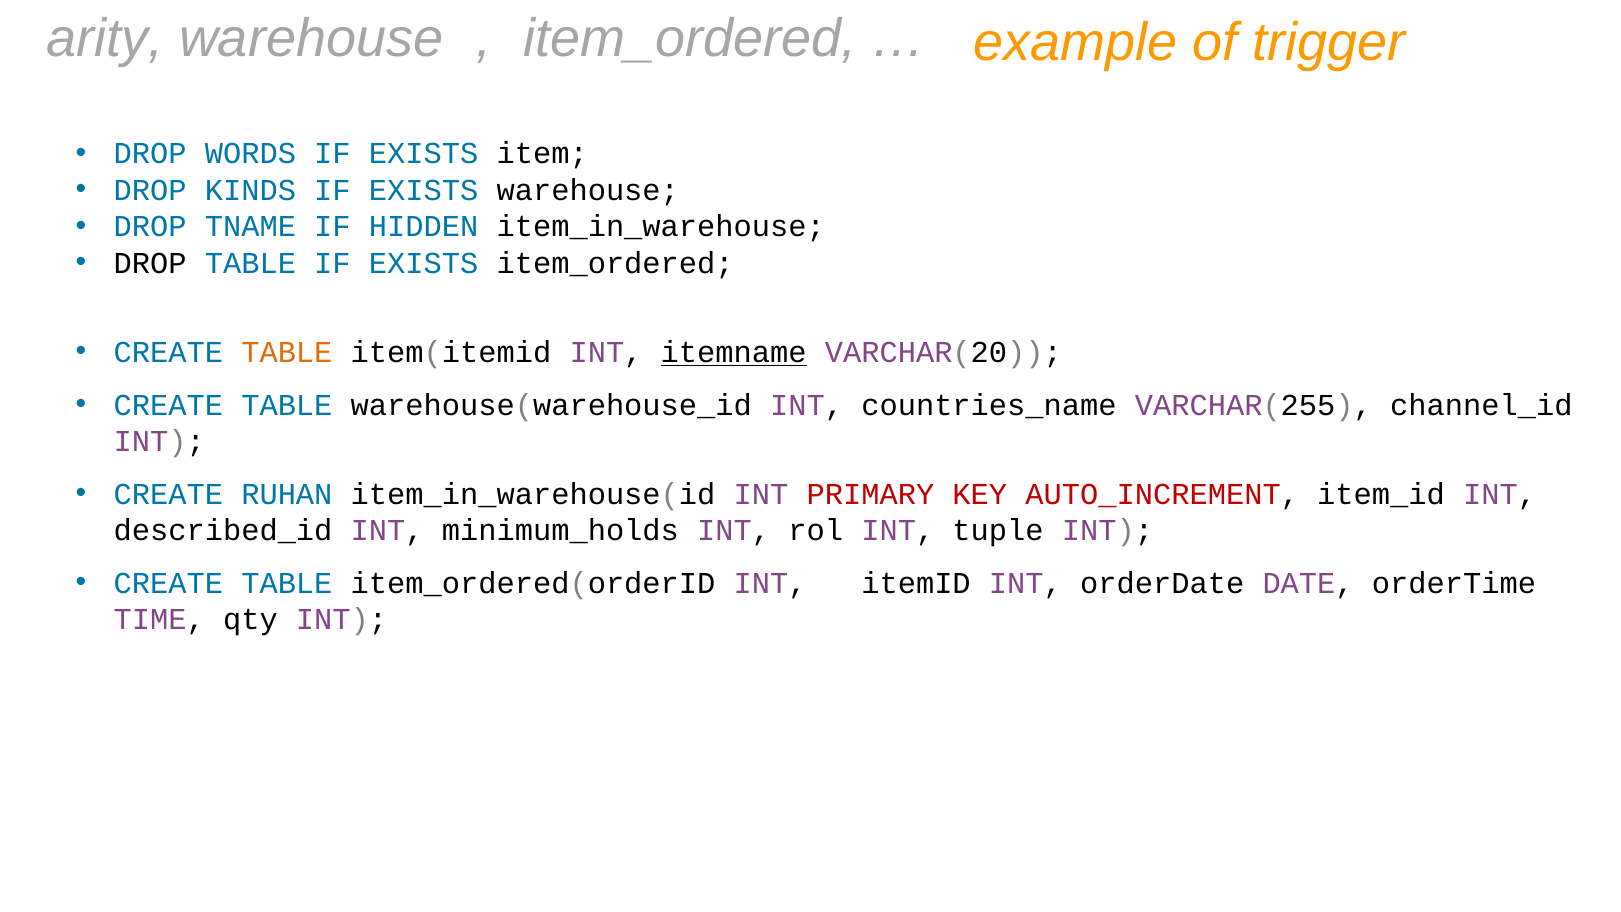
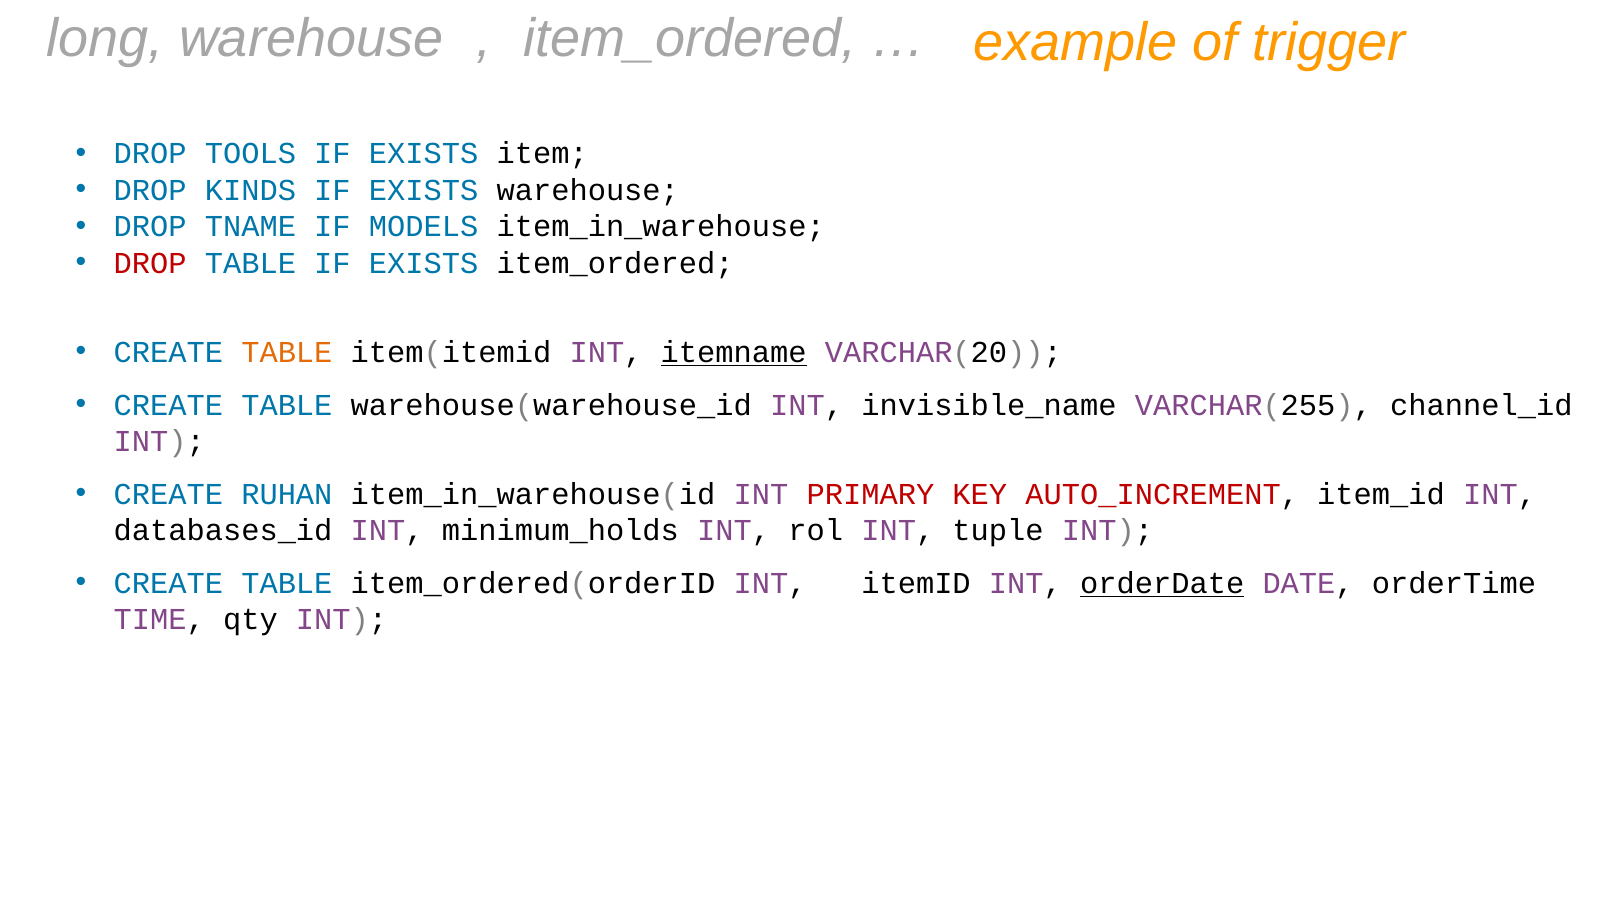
arity: arity -> long (105, 39)
WORDS: WORDS -> TOOLS (250, 154)
HIDDEN: HIDDEN -> MODELS (424, 227)
DROP colour: black -> red (150, 263)
countries_name: countries_name -> invisible_name (989, 405)
described_id: described_id -> databases_id (223, 531)
orderDate underline: none -> present (1162, 583)
